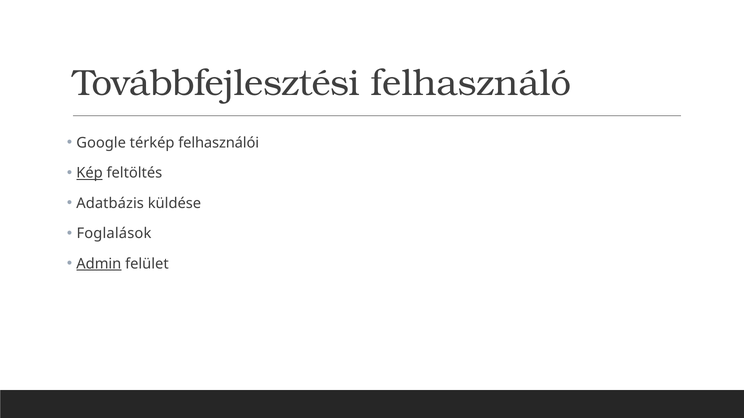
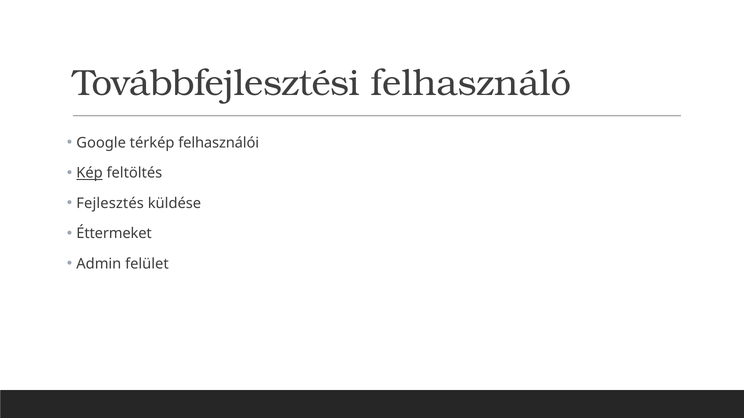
Adatbázis: Adatbázis -> Fejlesztés (110, 204)
Foglalások: Foglalások -> Éttermeket (114, 234)
Admin underline: present -> none (99, 264)
